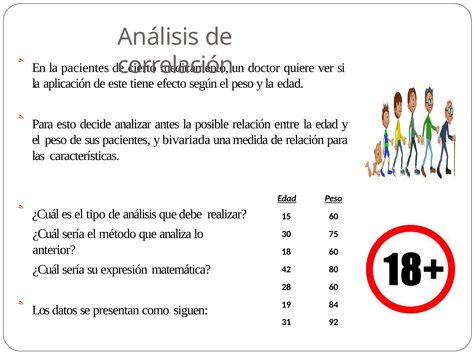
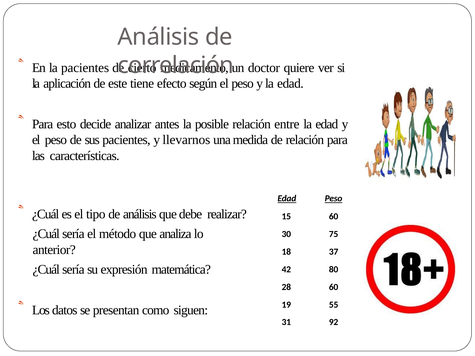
bivariada: bivariada -> llevarnos (186, 140)
18 60: 60 -> 37 (334, 252)
84: 84 -> 55 (334, 305)
